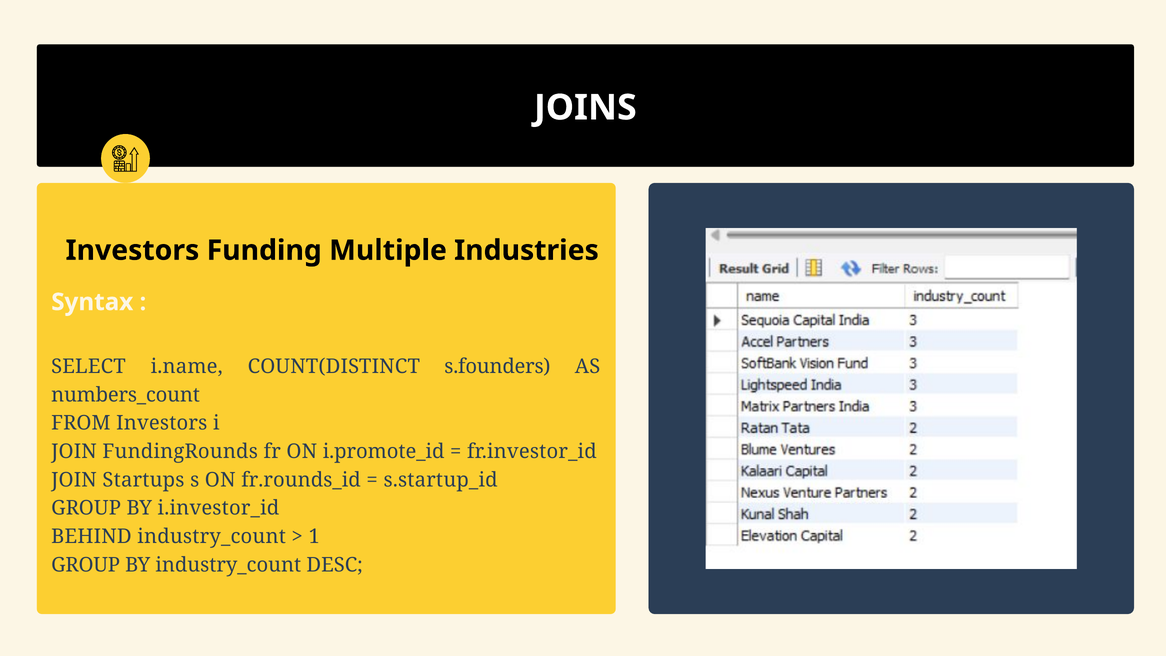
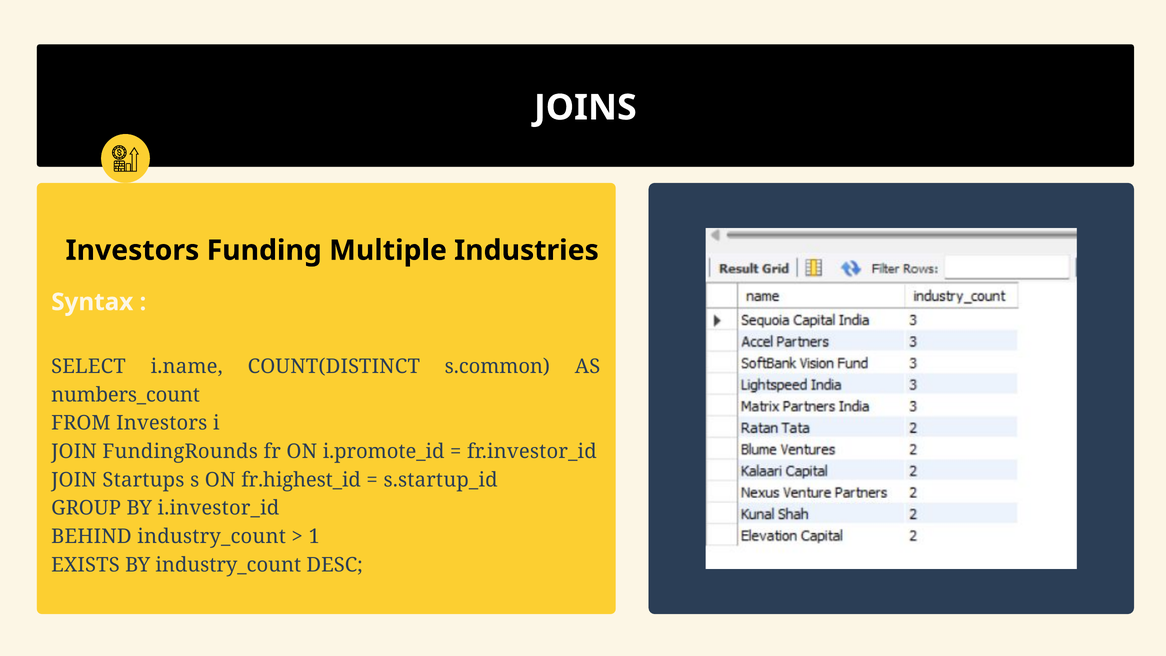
s.founders: s.founders -> s.common (497, 367)
fr.rounds_id: fr.rounds_id -> fr.highest_id (301, 480)
GROUP: GROUP -> EXISTS (85, 565)
